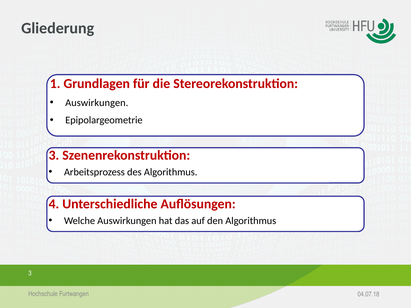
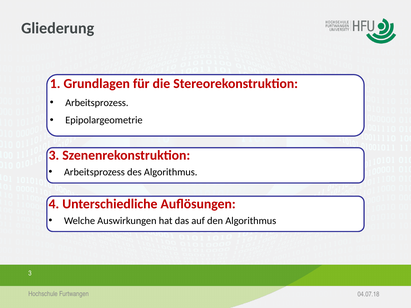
Auswirkungen: Auswirkungen -> Arbeitsprozess (97, 103)
